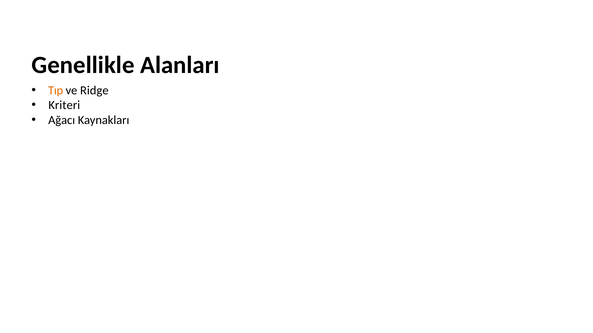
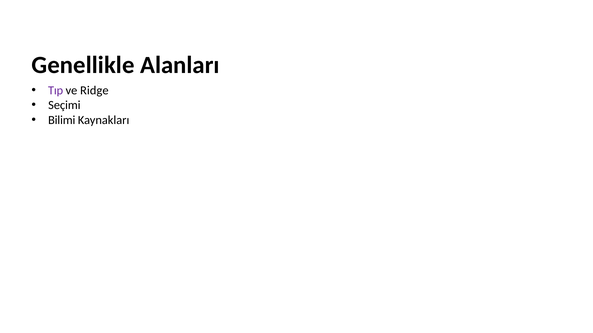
Tıp colour: orange -> purple (56, 91)
Kriteri: Kriteri -> Seçimi (64, 105)
Ağacı: Ağacı -> Bilimi (62, 120)
